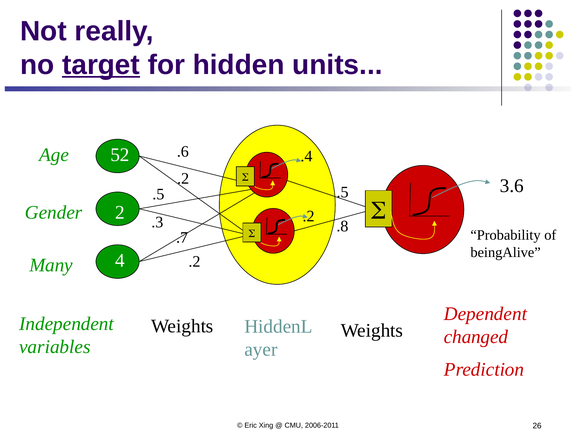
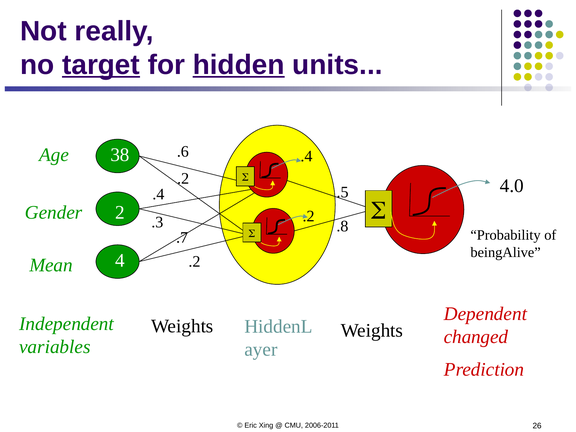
hidden underline: none -> present (239, 65)
52: 52 -> 38 (120, 155)
3.6: 3.6 -> 4.0 (512, 186)
.5: .5 -> .4 (158, 194)
Many: Many -> Mean (51, 265)
